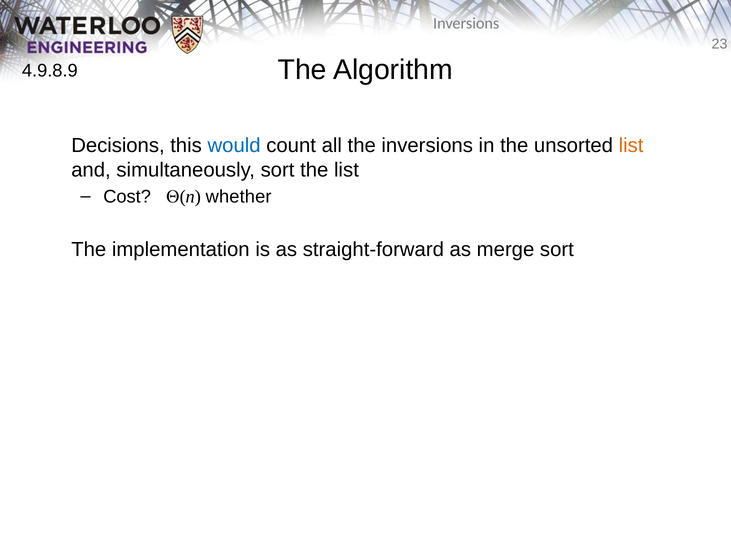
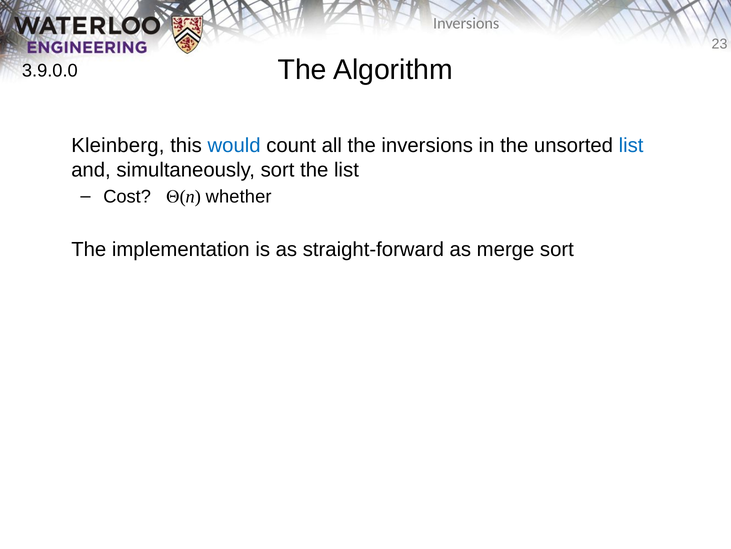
4.9.8.9: 4.9.8.9 -> 3.9.0.0 (50, 70)
Decisions: Decisions -> Kleinberg (118, 145)
list colour: orange -> blue (631, 145)
